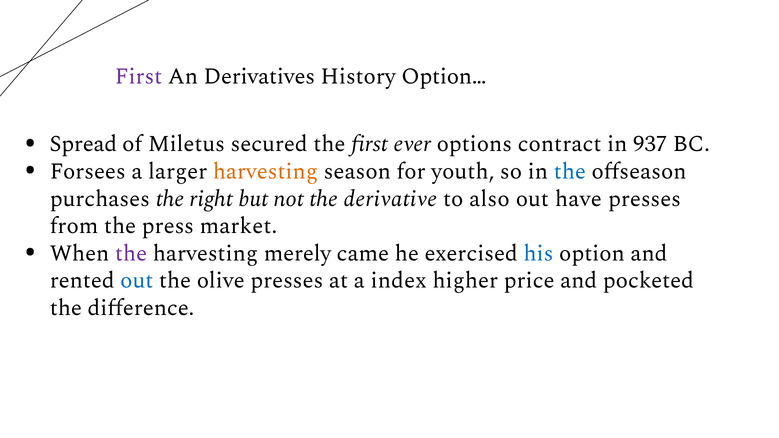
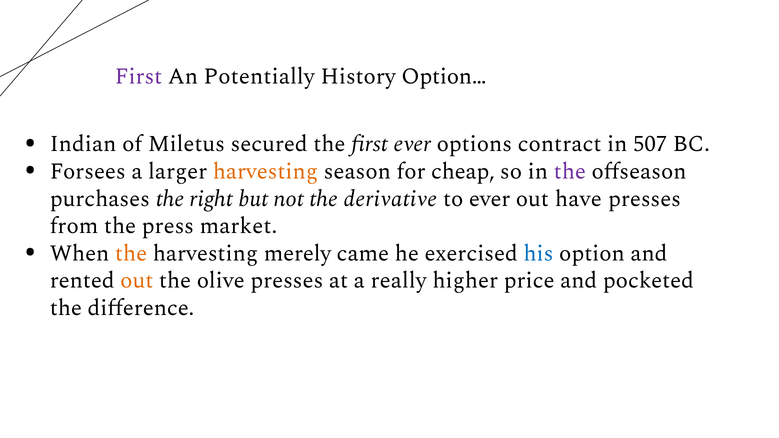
Derivatives: Derivatives -> Potentially (259, 76)
Spread: Spread -> Indian (83, 144)
937: 937 -> 507 (650, 144)
youth: youth -> cheap (463, 171)
the colour: blue -> purple (570, 171)
to also: also -> ever (490, 199)
the colour: purple -> orange (131, 253)
out colour: blue -> orange (137, 280)
index: index -> really (399, 280)
